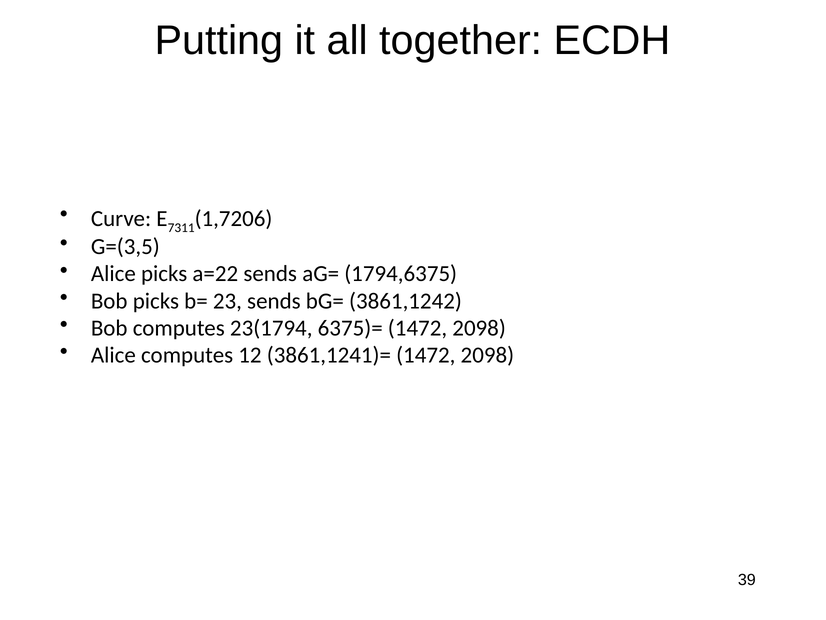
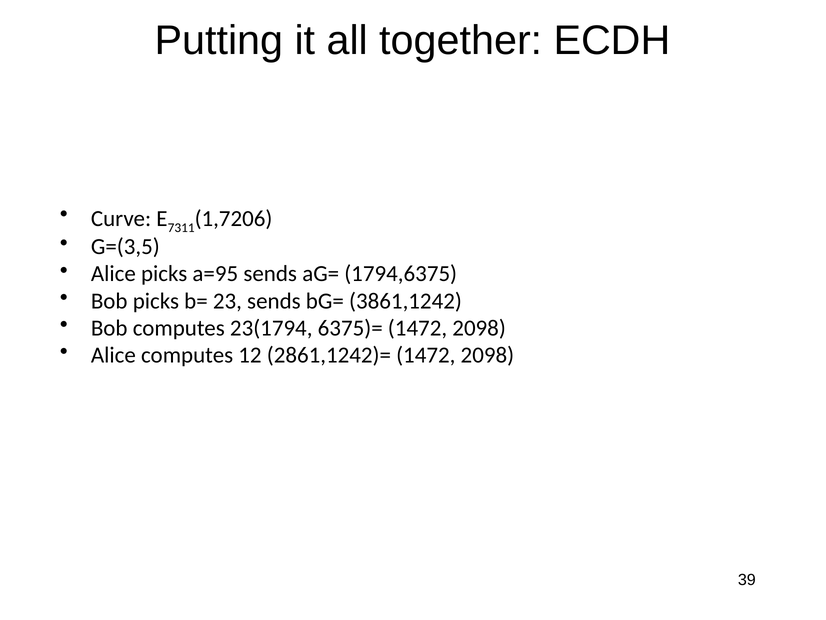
a=22: a=22 -> a=95 (215, 274)
3861,1241)=: 3861,1241)= -> 2861,1242)= (329, 355)
